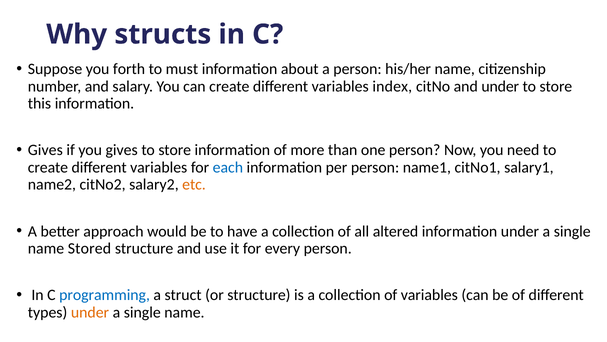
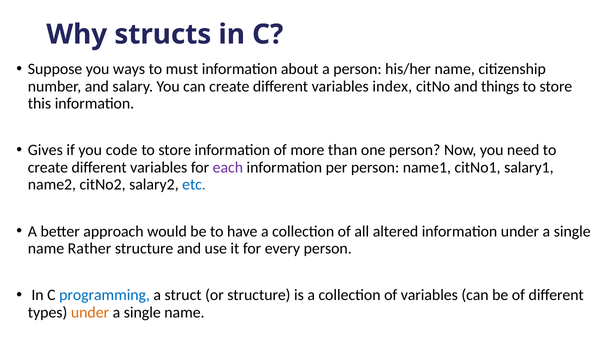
forth: forth -> ways (129, 69)
and under: under -> things (500, 86)
you gives: gives -> code (122, 150)
each colour: blue -> purple (228, 167)
etc colour: orange -> blue (194, 184)
Stored: Stored -> Rather (89, 248)
